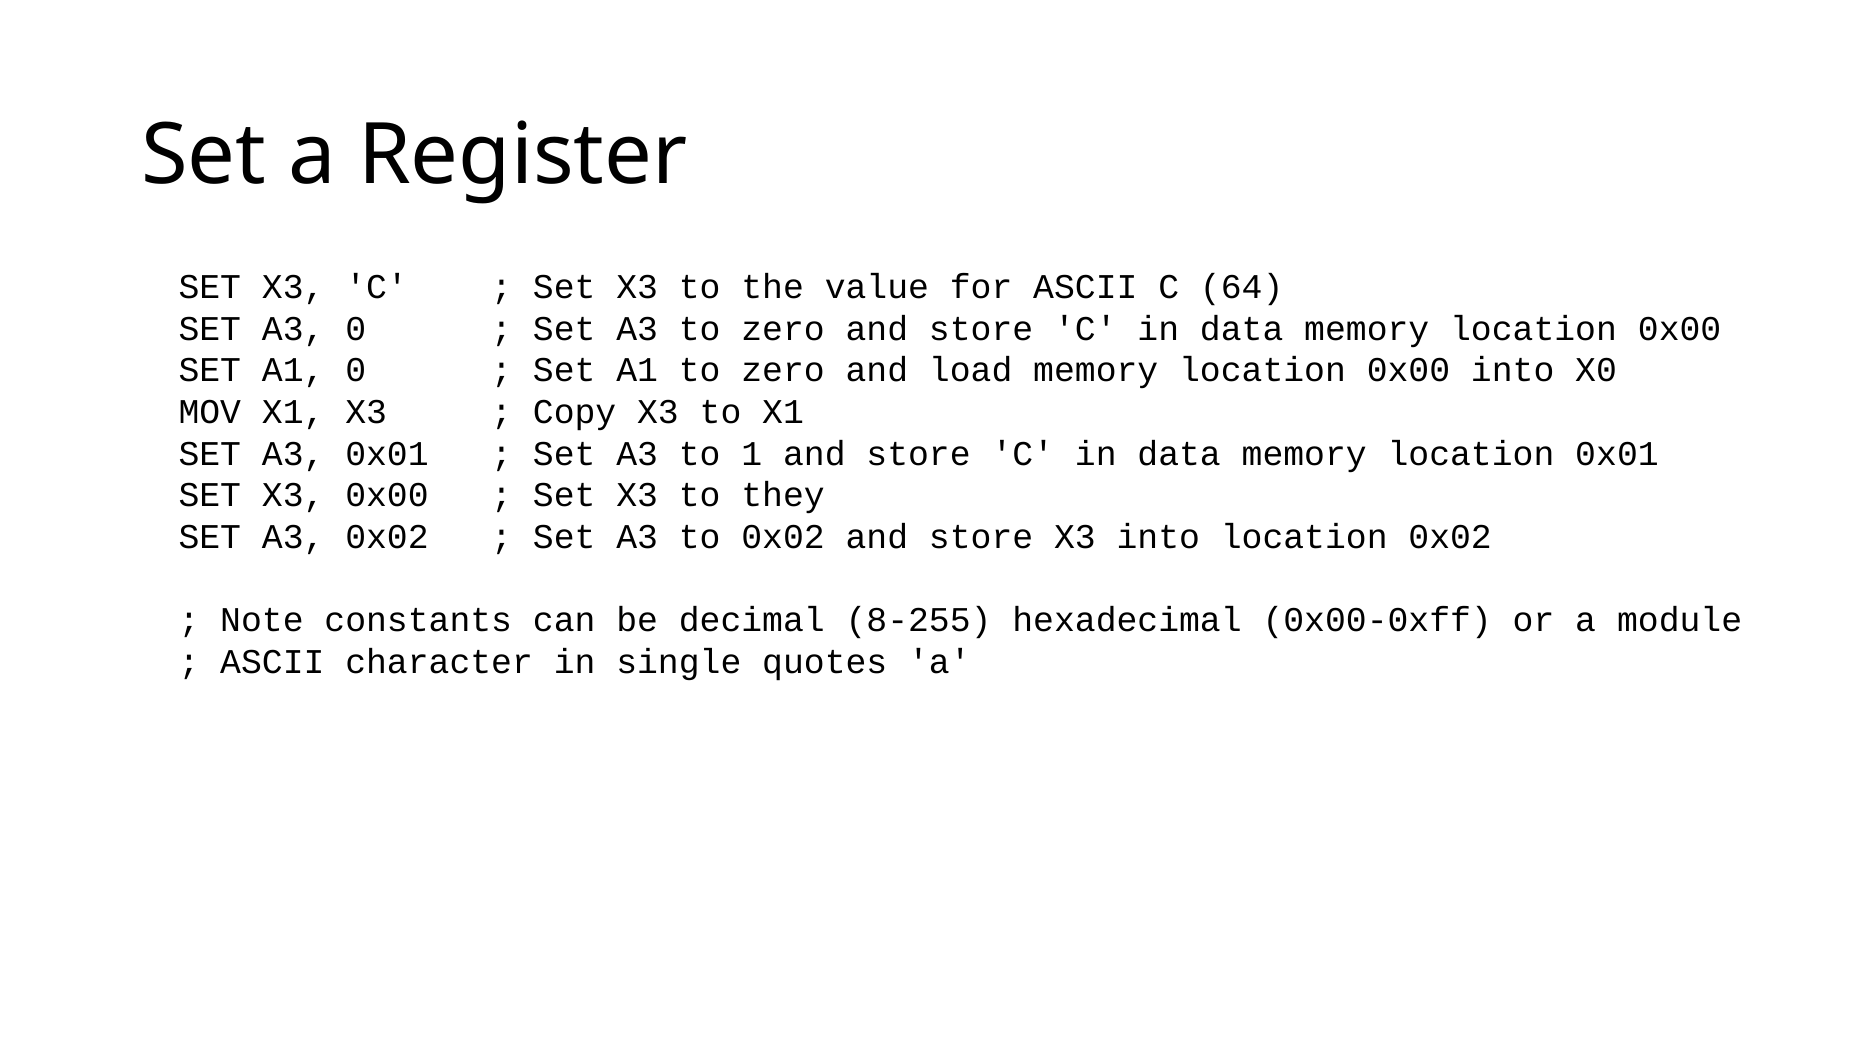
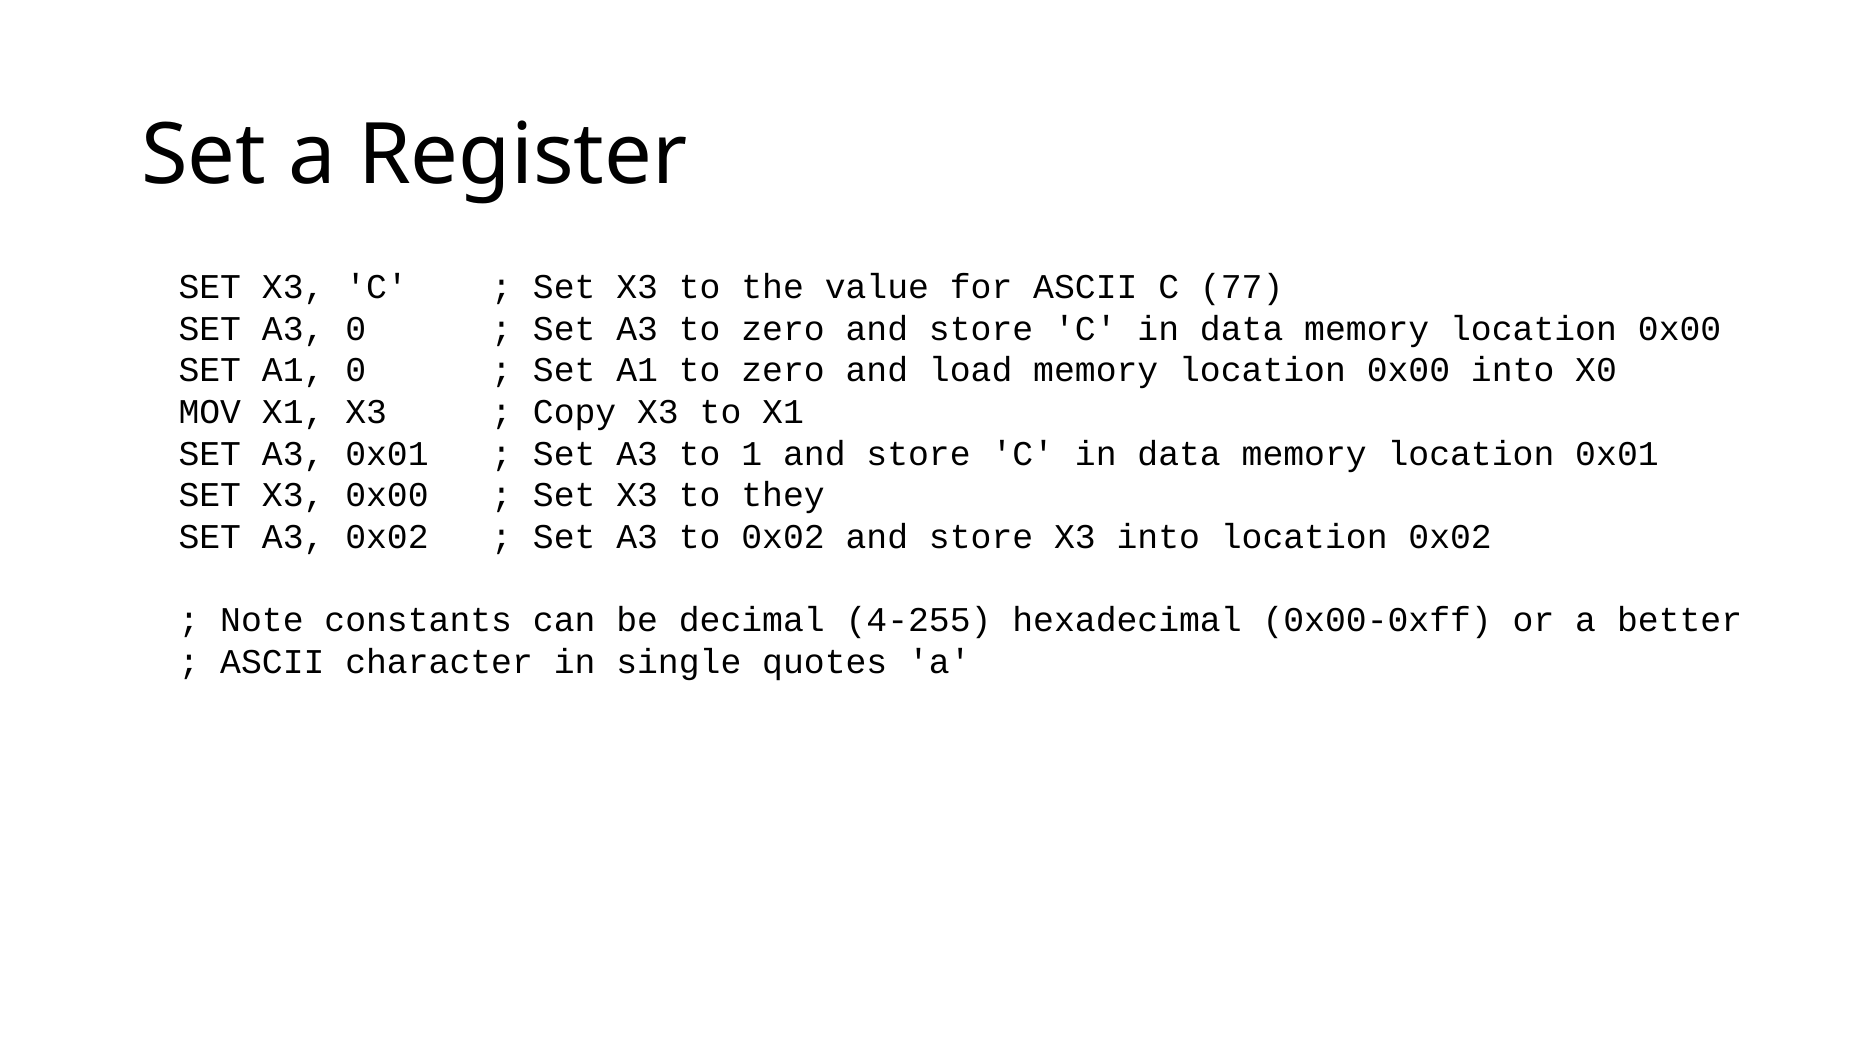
64: 64 -> 77 (1242, 287)
8-255: 8-255 -> 4-255 (919, 621)
module: module -> better (1680, 621)
